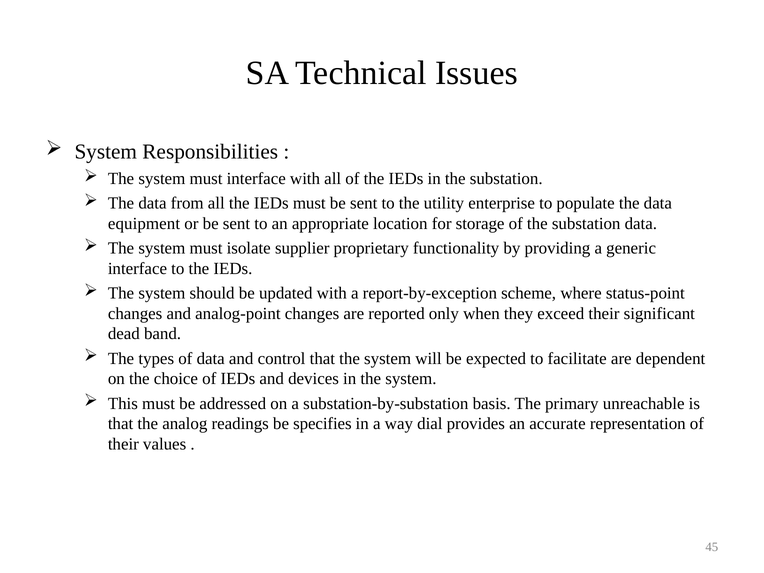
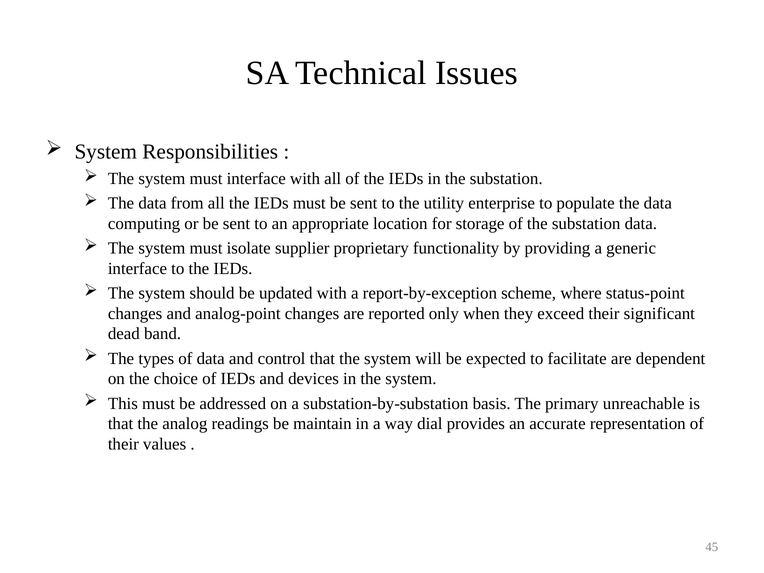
equipment: equipment -> computing (144, 224)
specifies: specifies -> maintain (322, 424)
